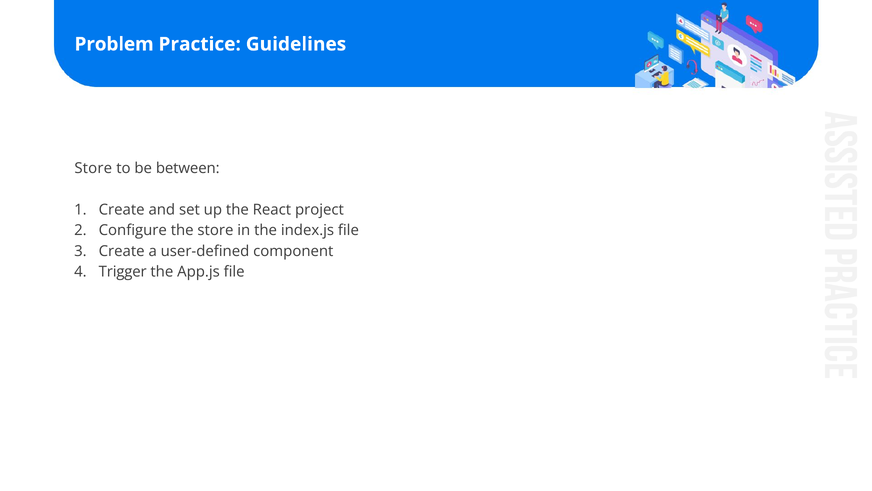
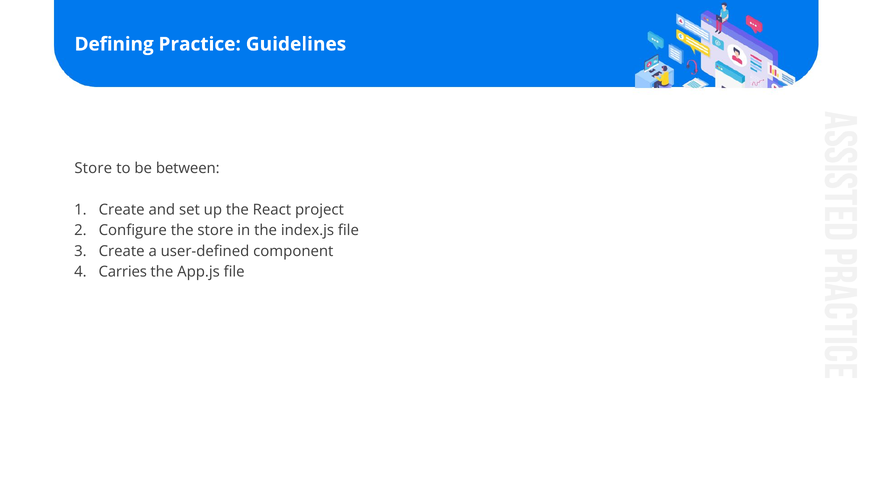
Problem: Problem -> Defining (114, 44)
Trigger: Trigger -> Carries (123, 271)
